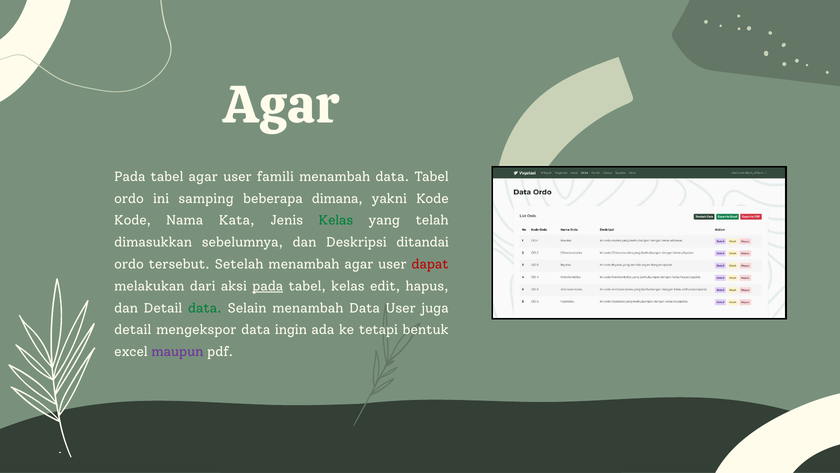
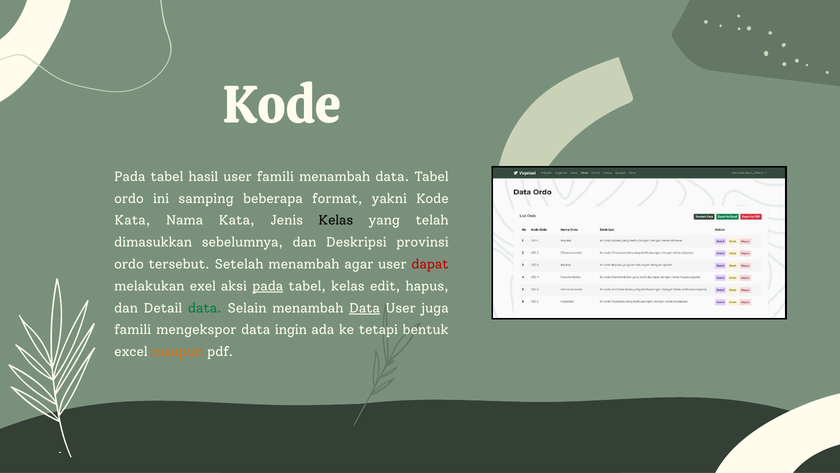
Agar: Agar -> Kode (282, 105)
tabel agar: agar -> hasil (203, 177)
dimana: dimana -> format (337, 198)
Kode: Kode -> Kata (132, 220)
Kelas colour: green -> black (336, 220)
ditandai: ditandai -> provinsi (423, 242)
dari: dari -> exel (203, 286)
Data underline: none -> present (365, 308)
detail: detail -> famili (133, 330)
maupun colour: purple -> orange (177, 352)
